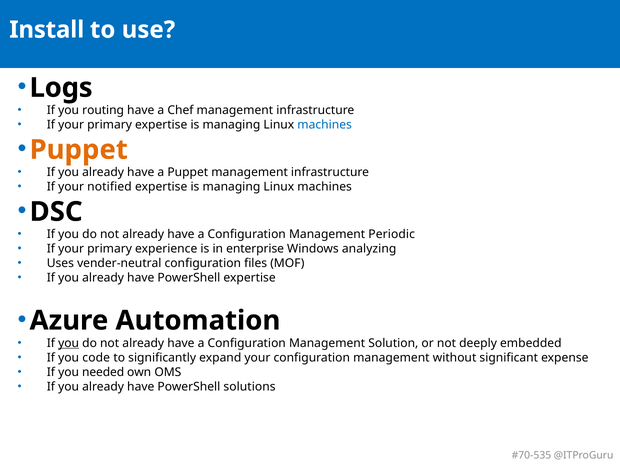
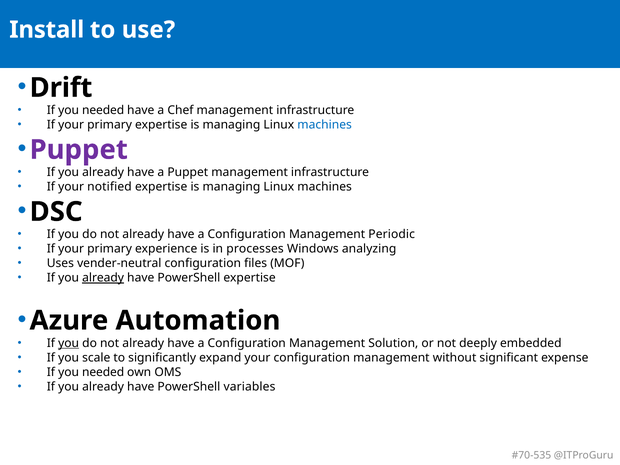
Logs: Logs -> Drift (61, 88)
routing: routing -> needed (103, 110)
Puppet colour: orange -> purple (79, 150)
enterprise: enterprise -> processes (255, 249)
already underline: none -> present (103, 278)
code: code -> scale (96, 358)
solutions: solutions -> variables (250, 387)
